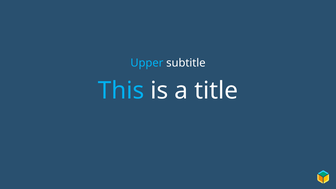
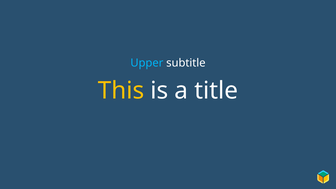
This colour: light blue -> yellow (121, 91)
